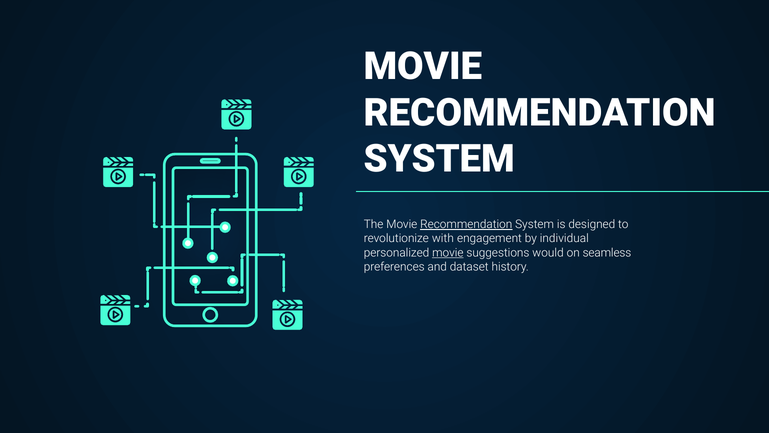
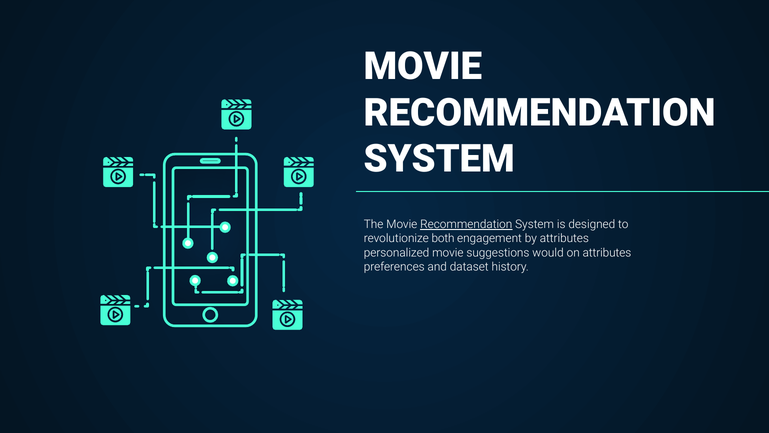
with: with -> both (443, 238)
by individual: individual -> attributes (564, 238)
movie underline: present -> none (448, 252)
on seamless: seamless -> attributes (607, 252)
